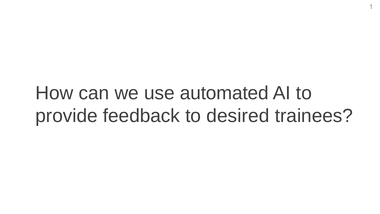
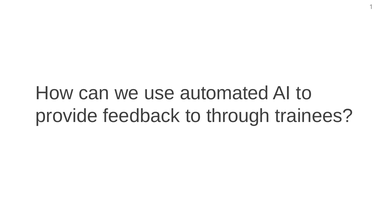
desired: desired -> through (238, 116)
